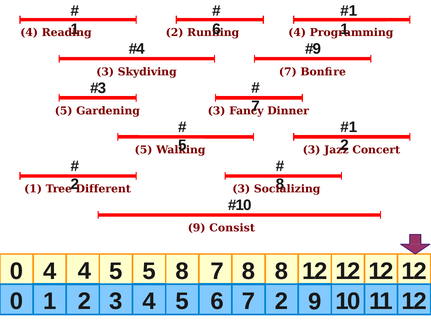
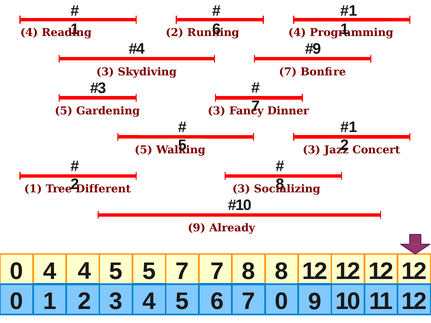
Consist: Consist -> Already (232, 228)
5 8: 8 -> 7 (182, 271)
7 2: 2 -> 0 (282, 302)
